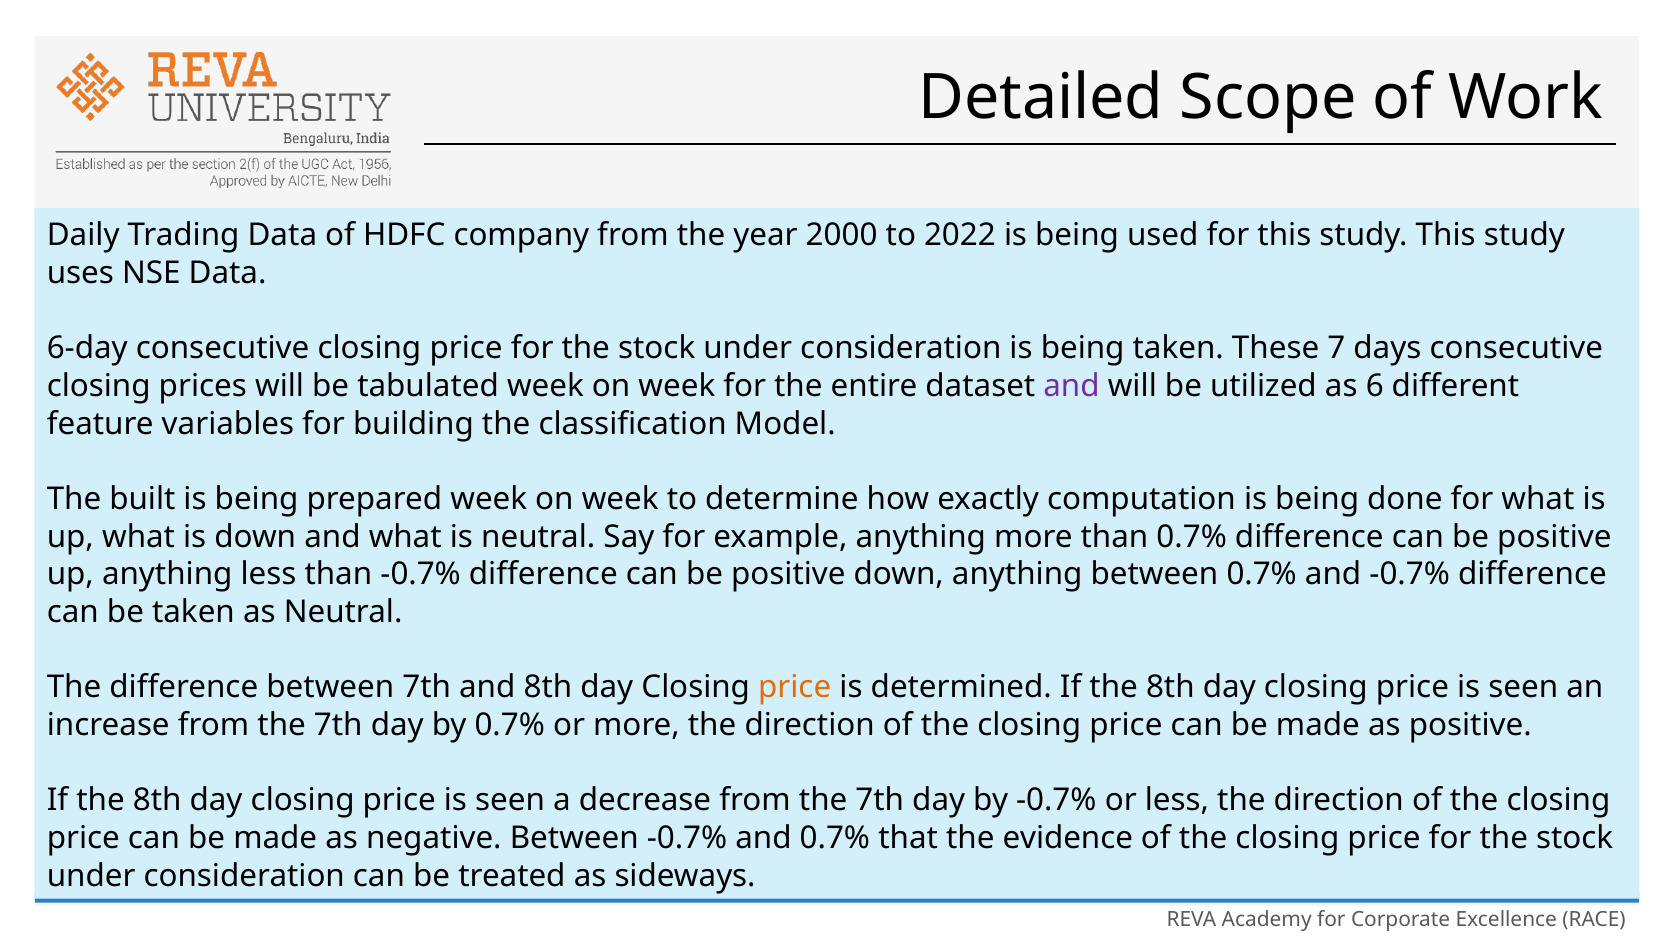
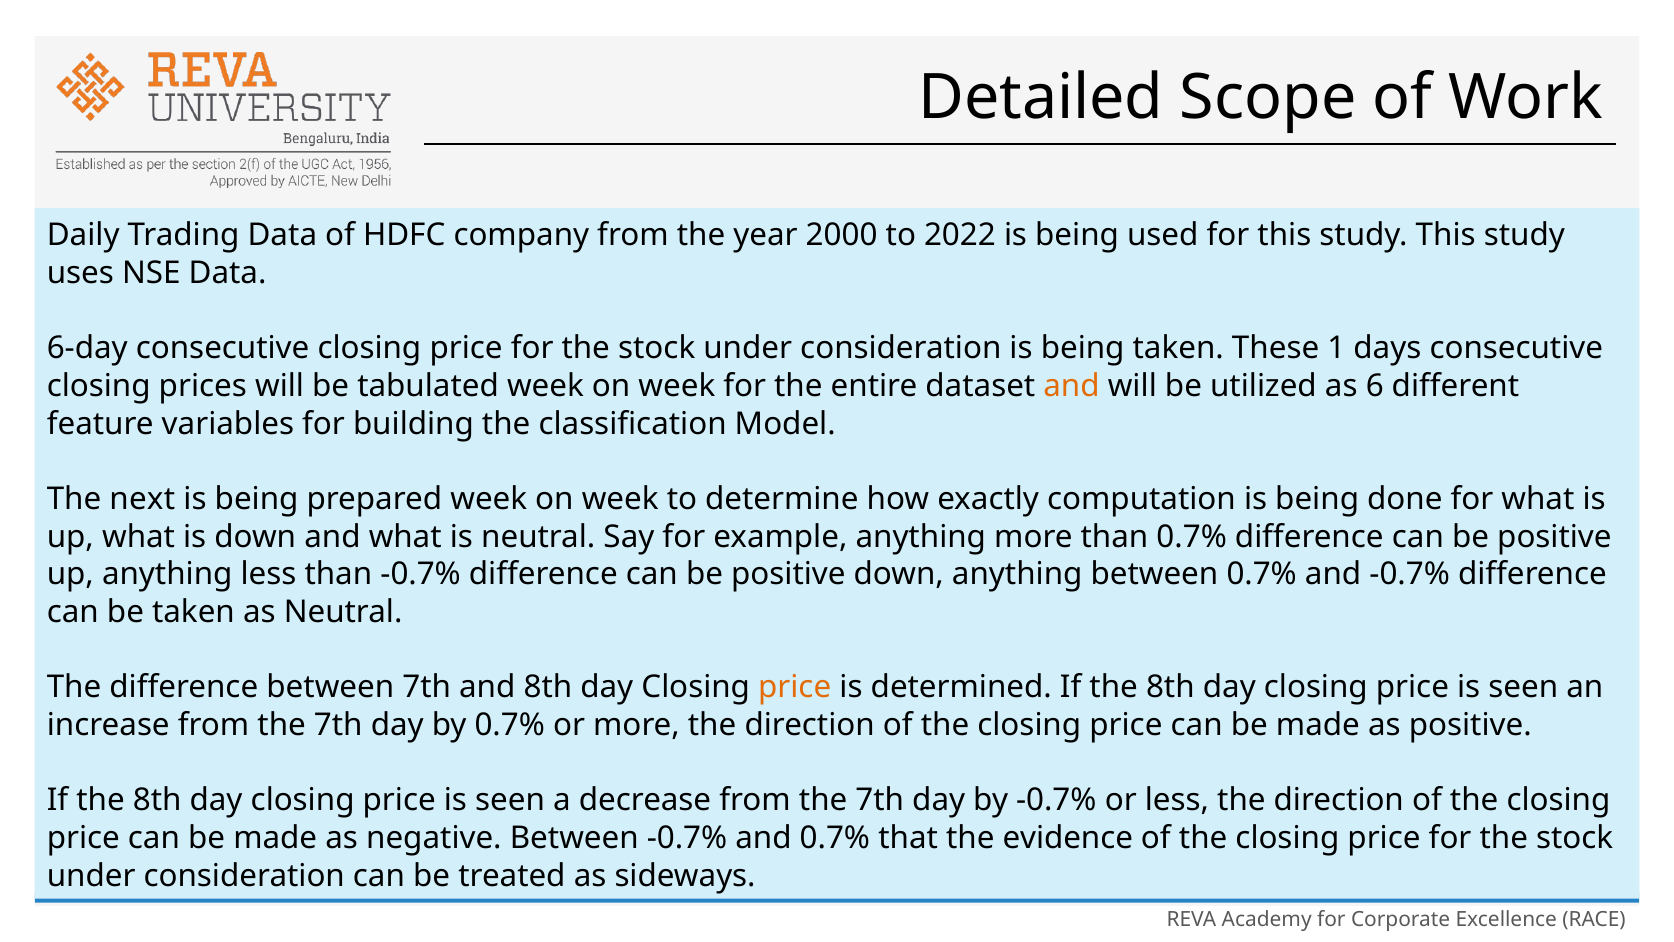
7: 7 -> 1 (1336, 348)
and colour: purple -> orange (1072, 386)
built: built -> next (142, 499)
